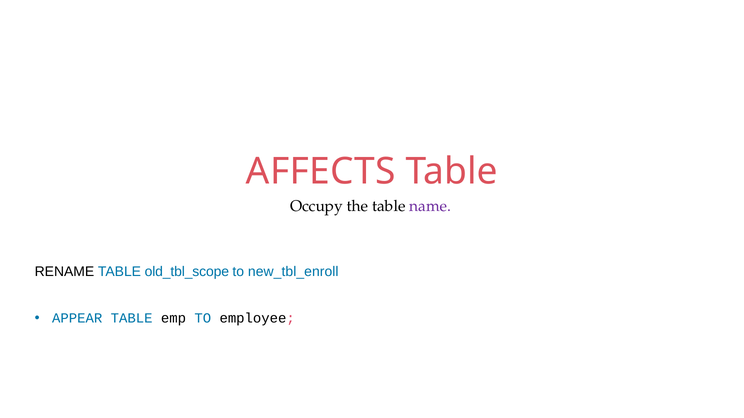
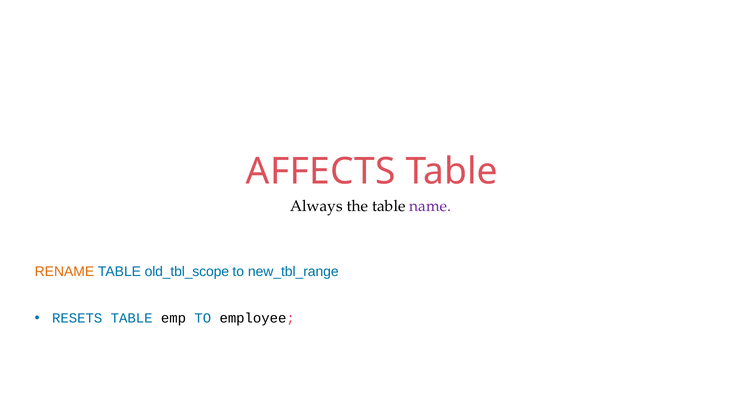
Occupy: Occupy -> Always (316, 206)
RENAME colour: black -> orange (64, 272)
new_tbl_enroll: new_tbl_enroll -> new_tbl_range (293, 272)
APPEAR: APPEAR -> RESETS (77, 319)
